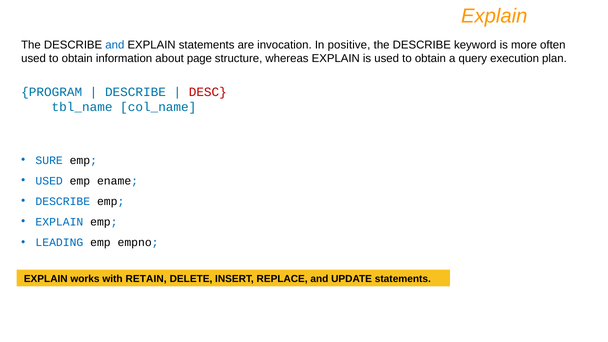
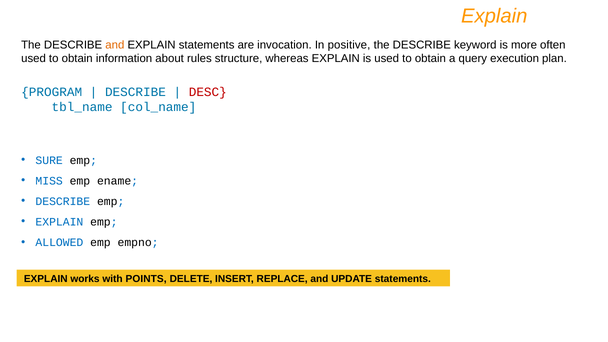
and colour: blue -> orange (115, 45)
page: page -> rules (199, 59)
USED: USED -> MISS (49, 181)
LEADING: LEADING -> ALLOWED (59, 242)
RETAIN: RETAIN -> POINTS (146, 279)
